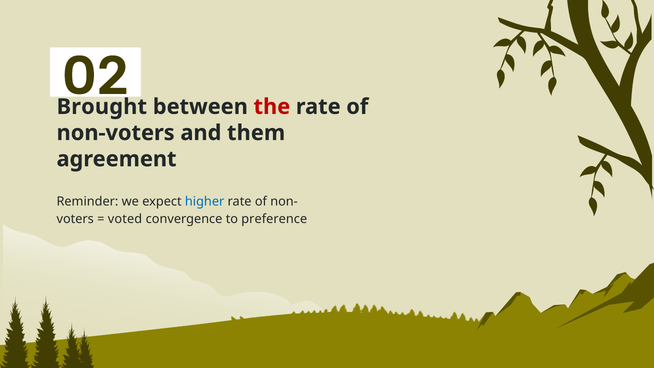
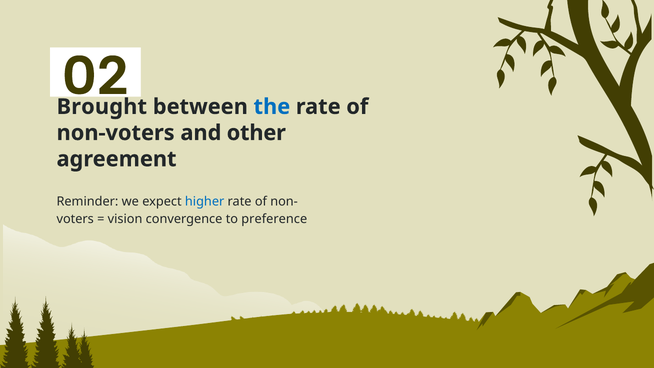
the colour: red -> blue (272, 107)
them: them -> other (256, 133)
voted: voted -> vision (125, 219)
